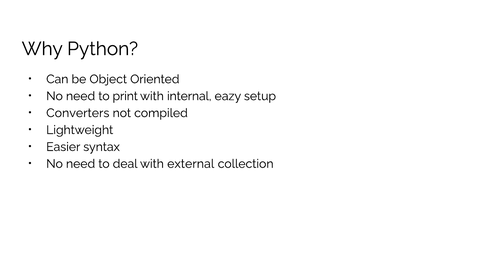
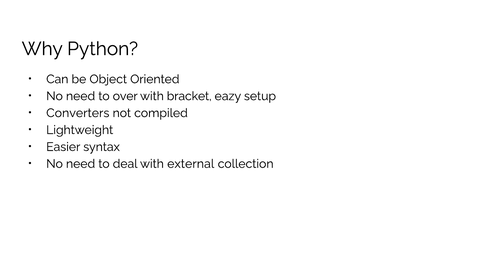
print: print -> over (125, 96)
internal: internal -> bracket (189, 96)
